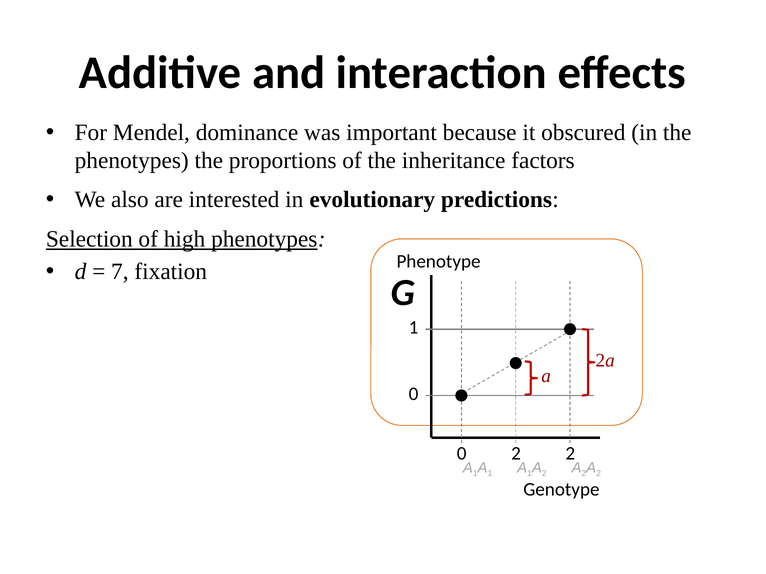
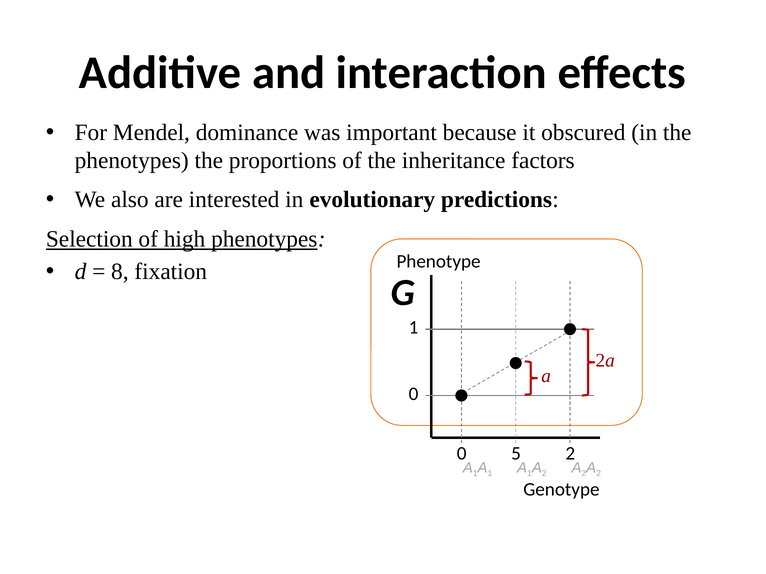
7: 7 -> 8 (120, 272)
0 2: 2 -> 5 (516, 454)
